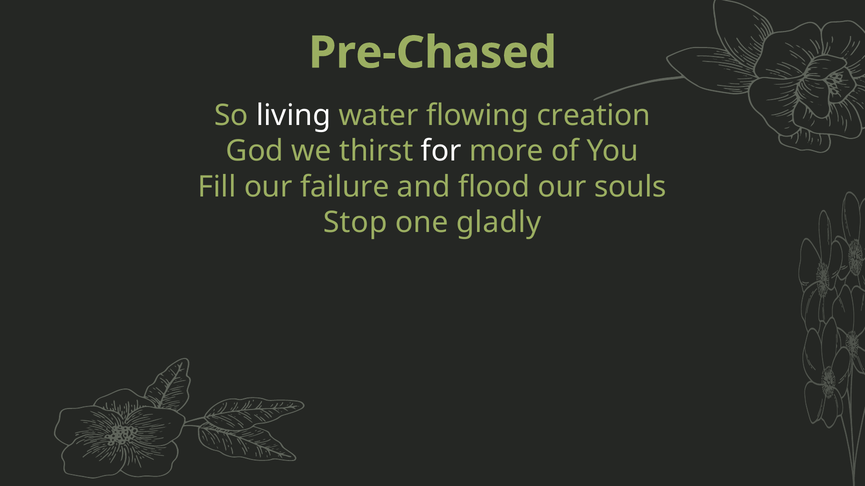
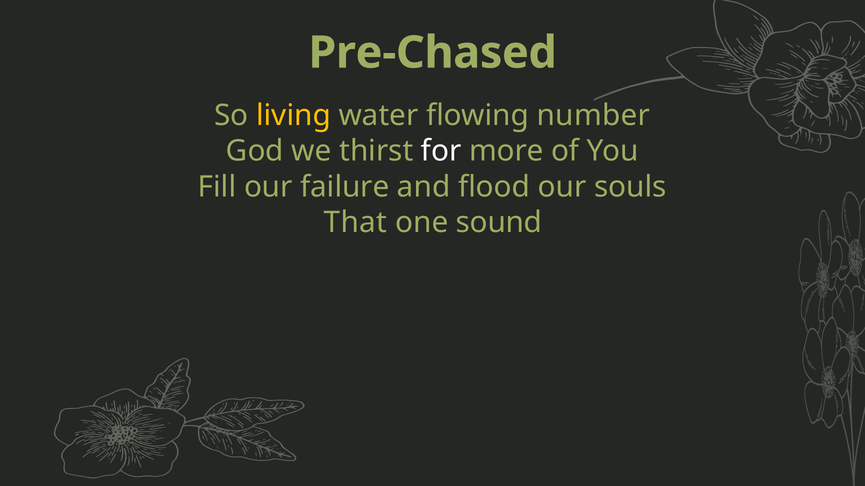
living colour: white -> yellow (293, 116)
creation: creation -> number (593, 116)
Stop: Stop -> That (355, 223)
gladly: gladly -> sound (499, 223)
